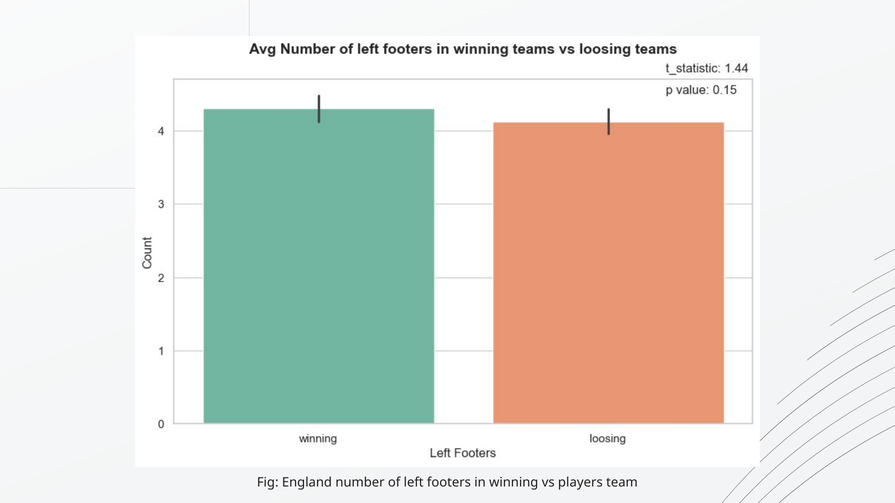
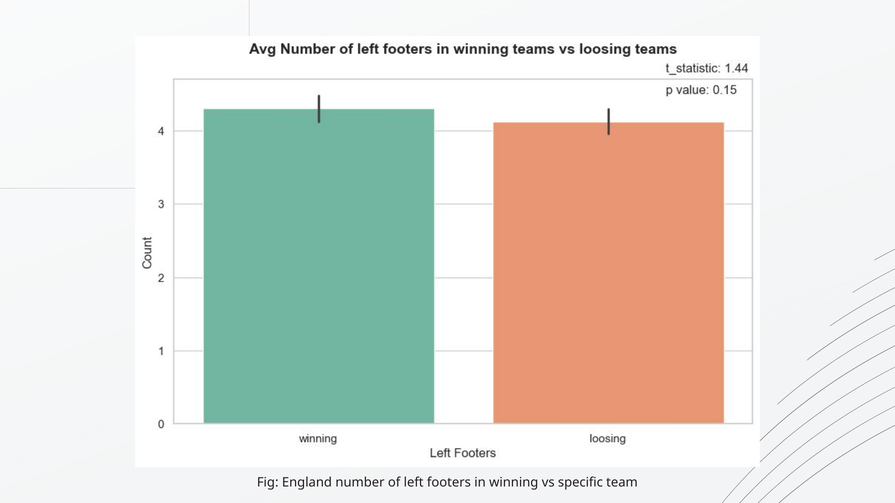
players: players -> specific (580, 483)
